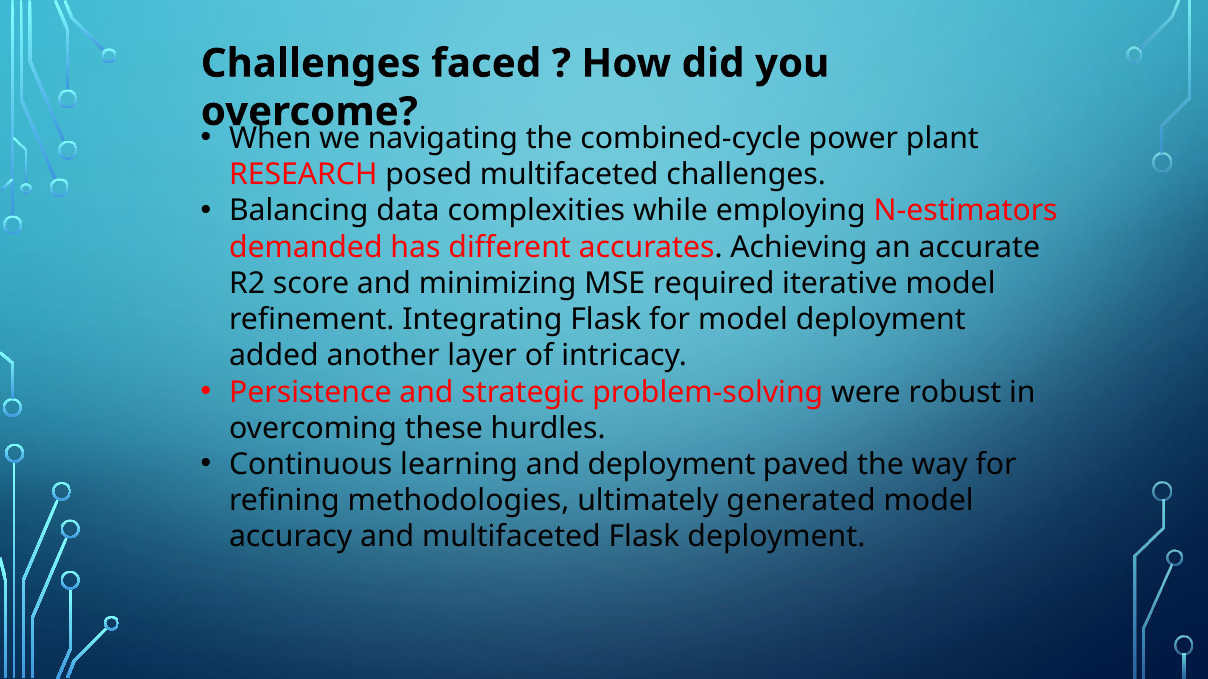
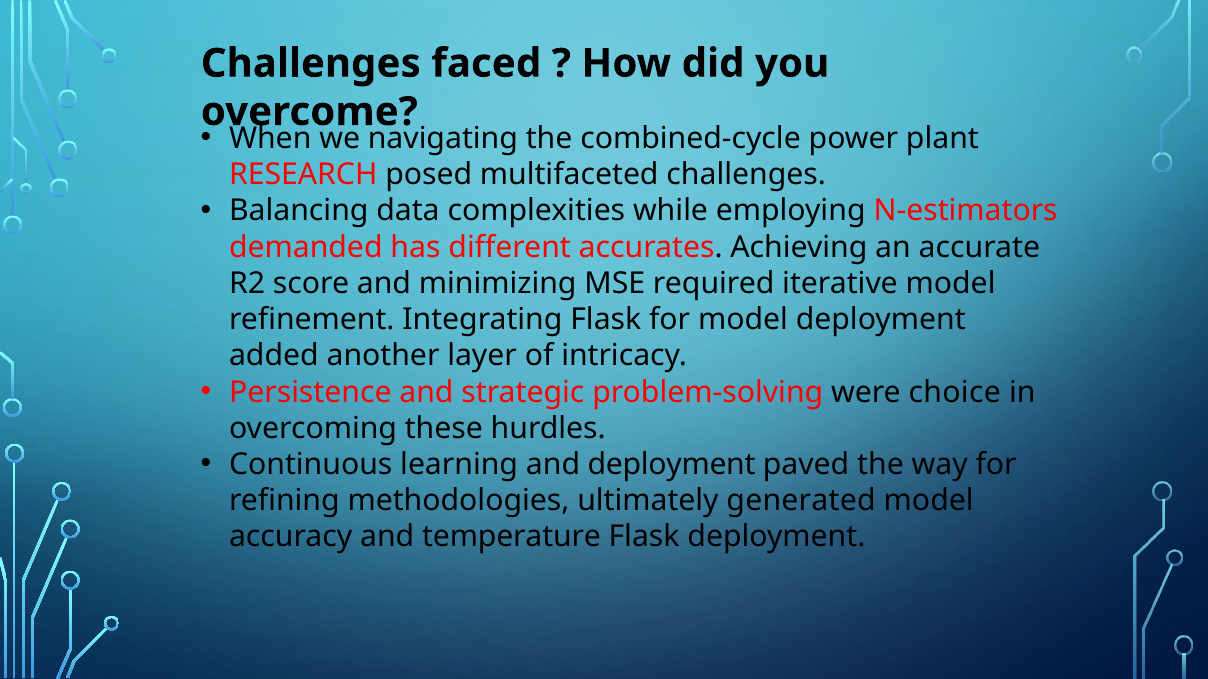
robust: robust -> choice (955, 392)
and multifaceted: multifaceted -> temperature (512, 537)
